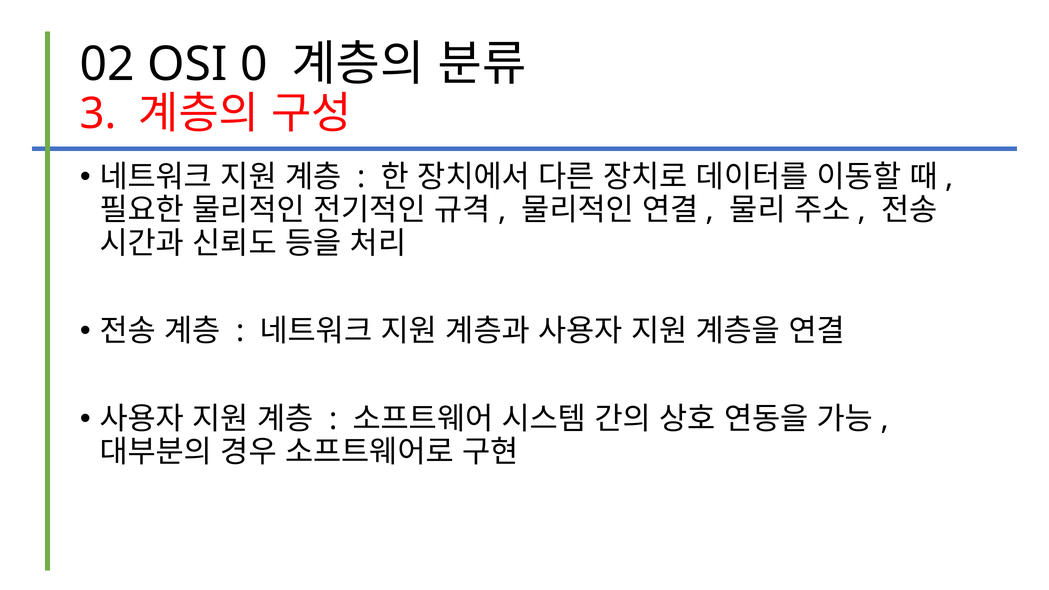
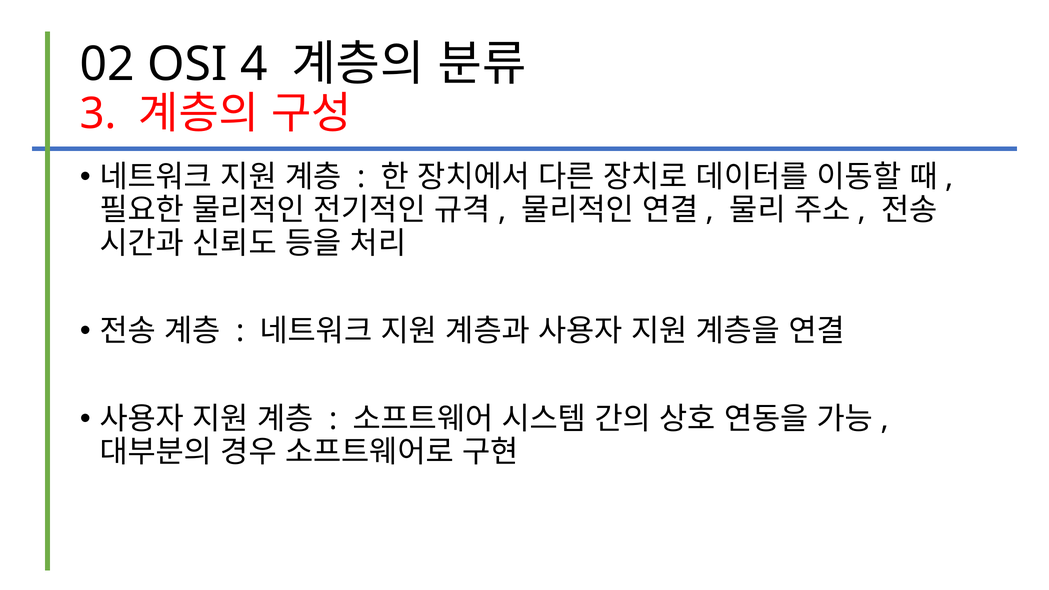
0: 0 -> 4 (254, 65)
